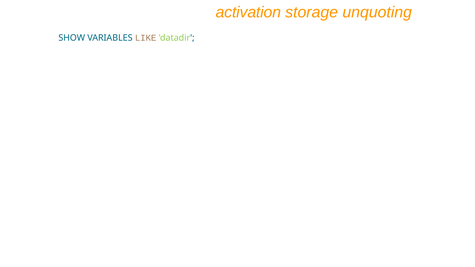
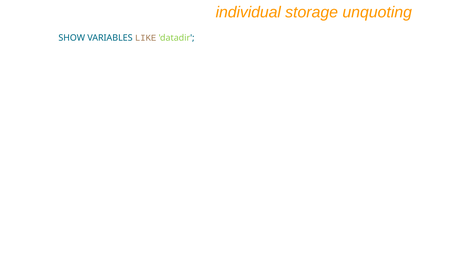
activation: activation -> individual (248, 12)
